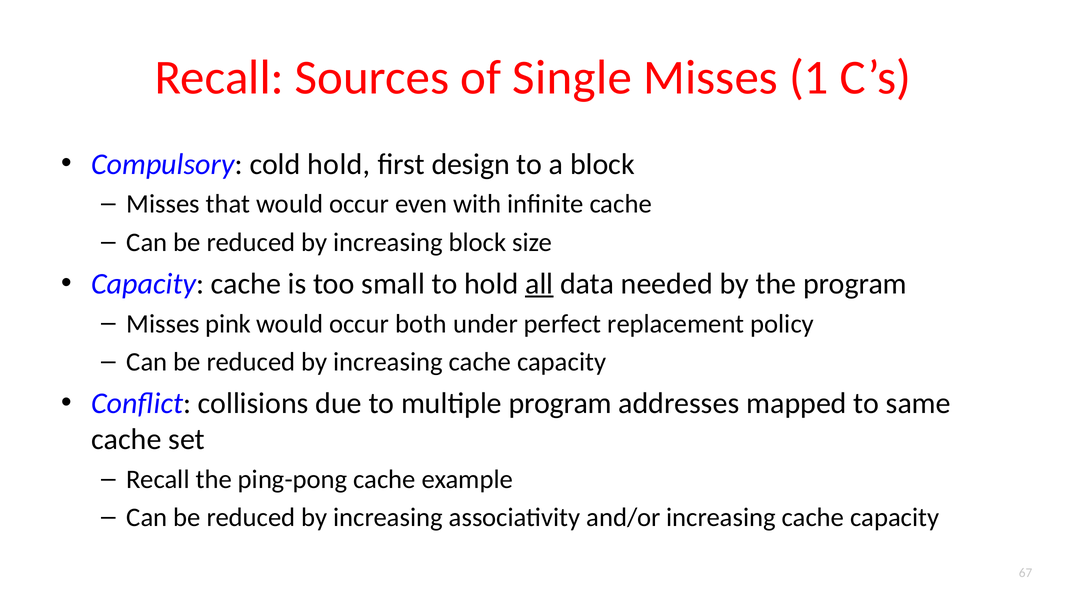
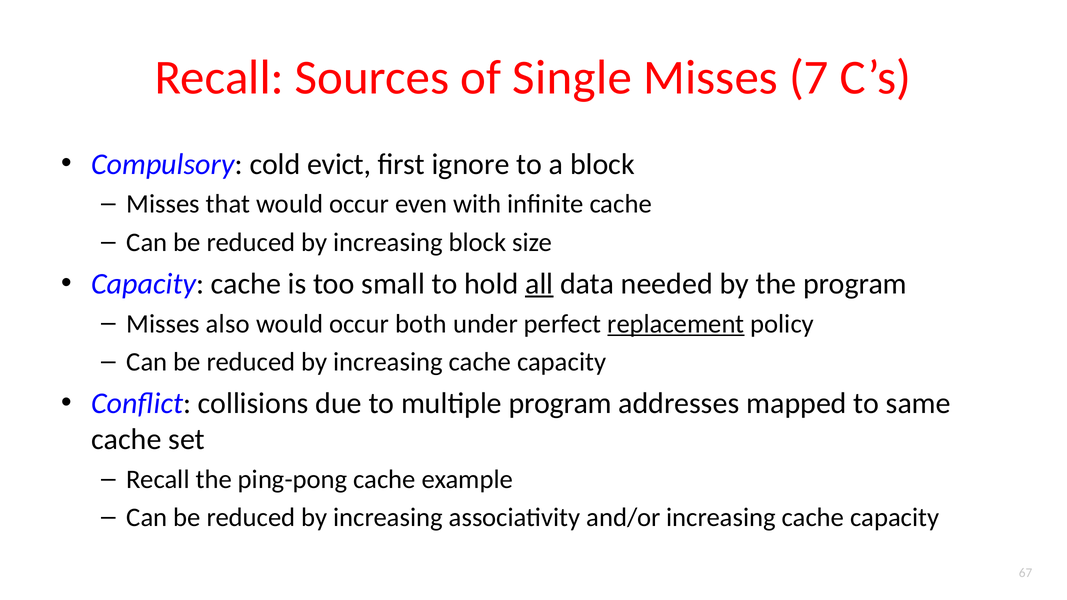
1: 1 -> 7 (809, 77)
cold hold: hold -> evict (339, 164)
design: design -> ignore (471, 164)
pink: pink -> also (228, 324)
replacement underline: none -> present (676, 324)
